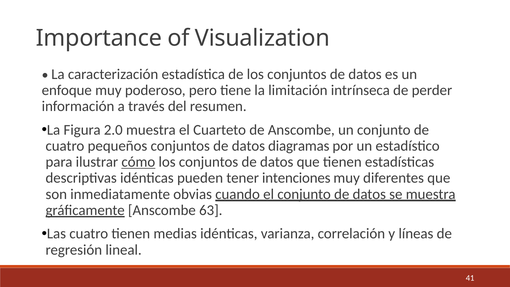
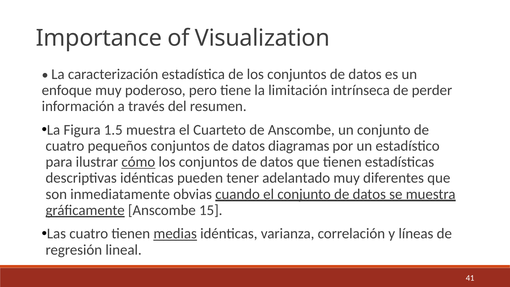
2.0: 2.0 -> 1.5 (113, 130)
intenciones: intenciones -> adelantado (296, 178)
63: 63 -> 15 (211, 210)
medias underline: none -> present (175, 234)
